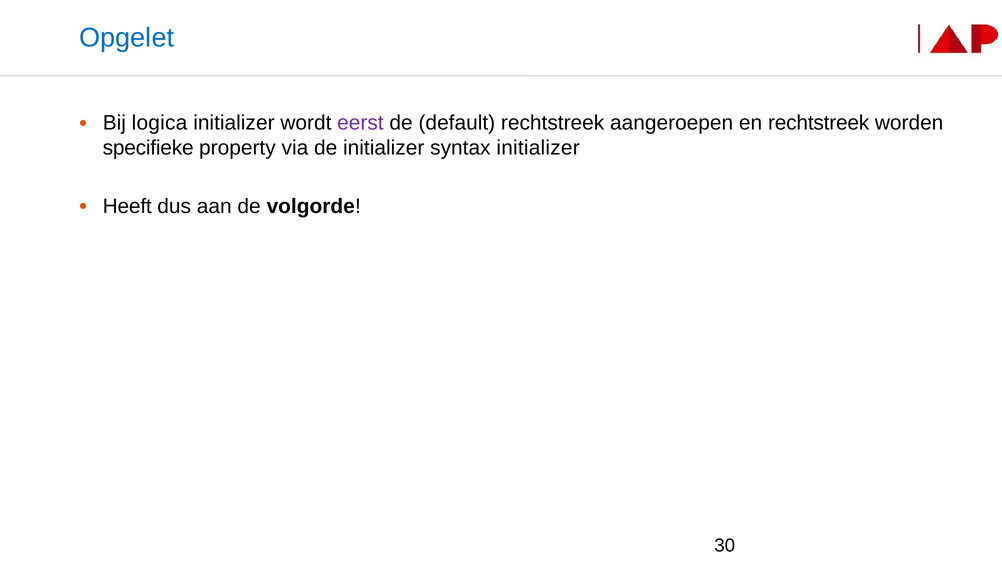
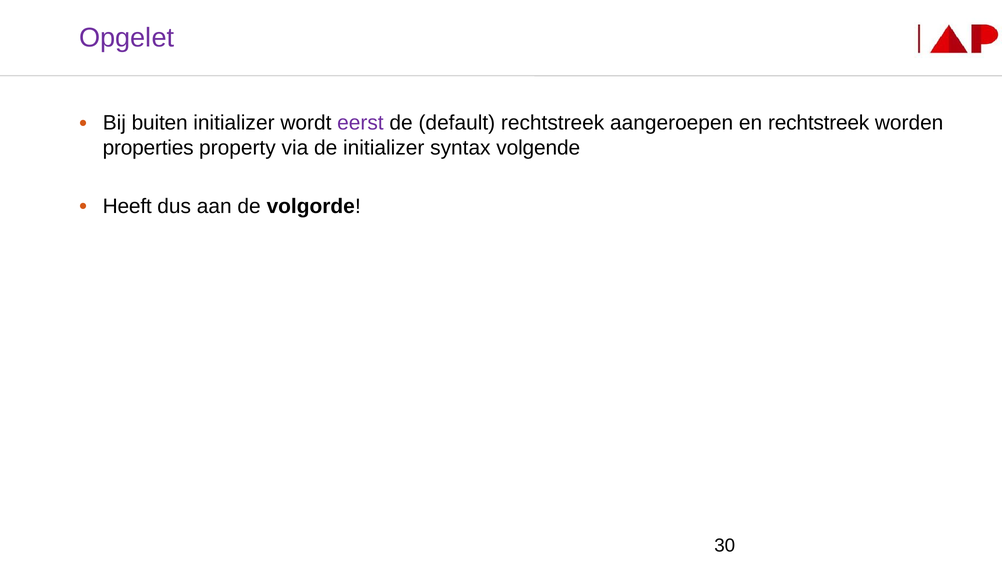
Opgelet colour: blue -> purple (127, 38)
logica: logica -> buiten (160, 123)
specifieke: specifieke -> properties (148, 148)
syntax initializer: initializer -> volgende (538, 148)
